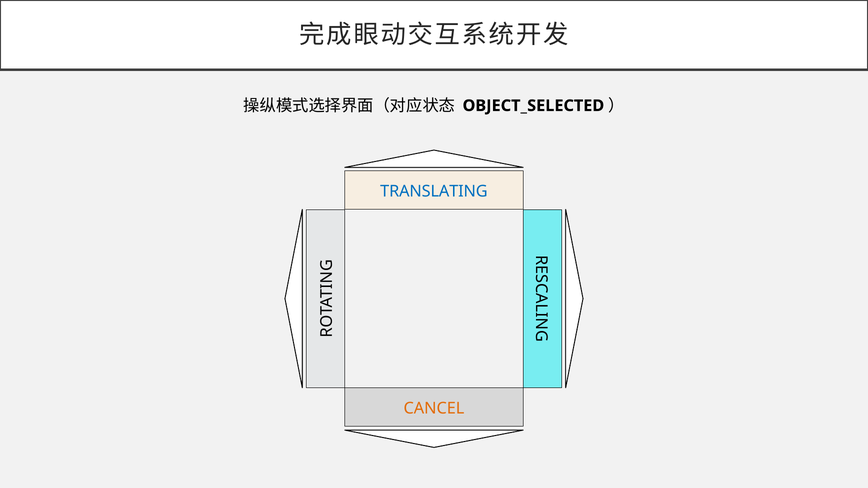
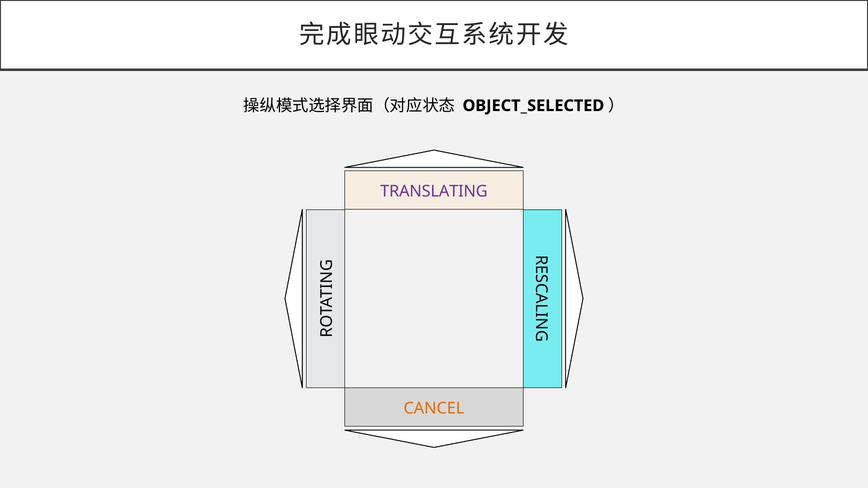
TRANSLATING colour: blue -> purple (434, 191)
